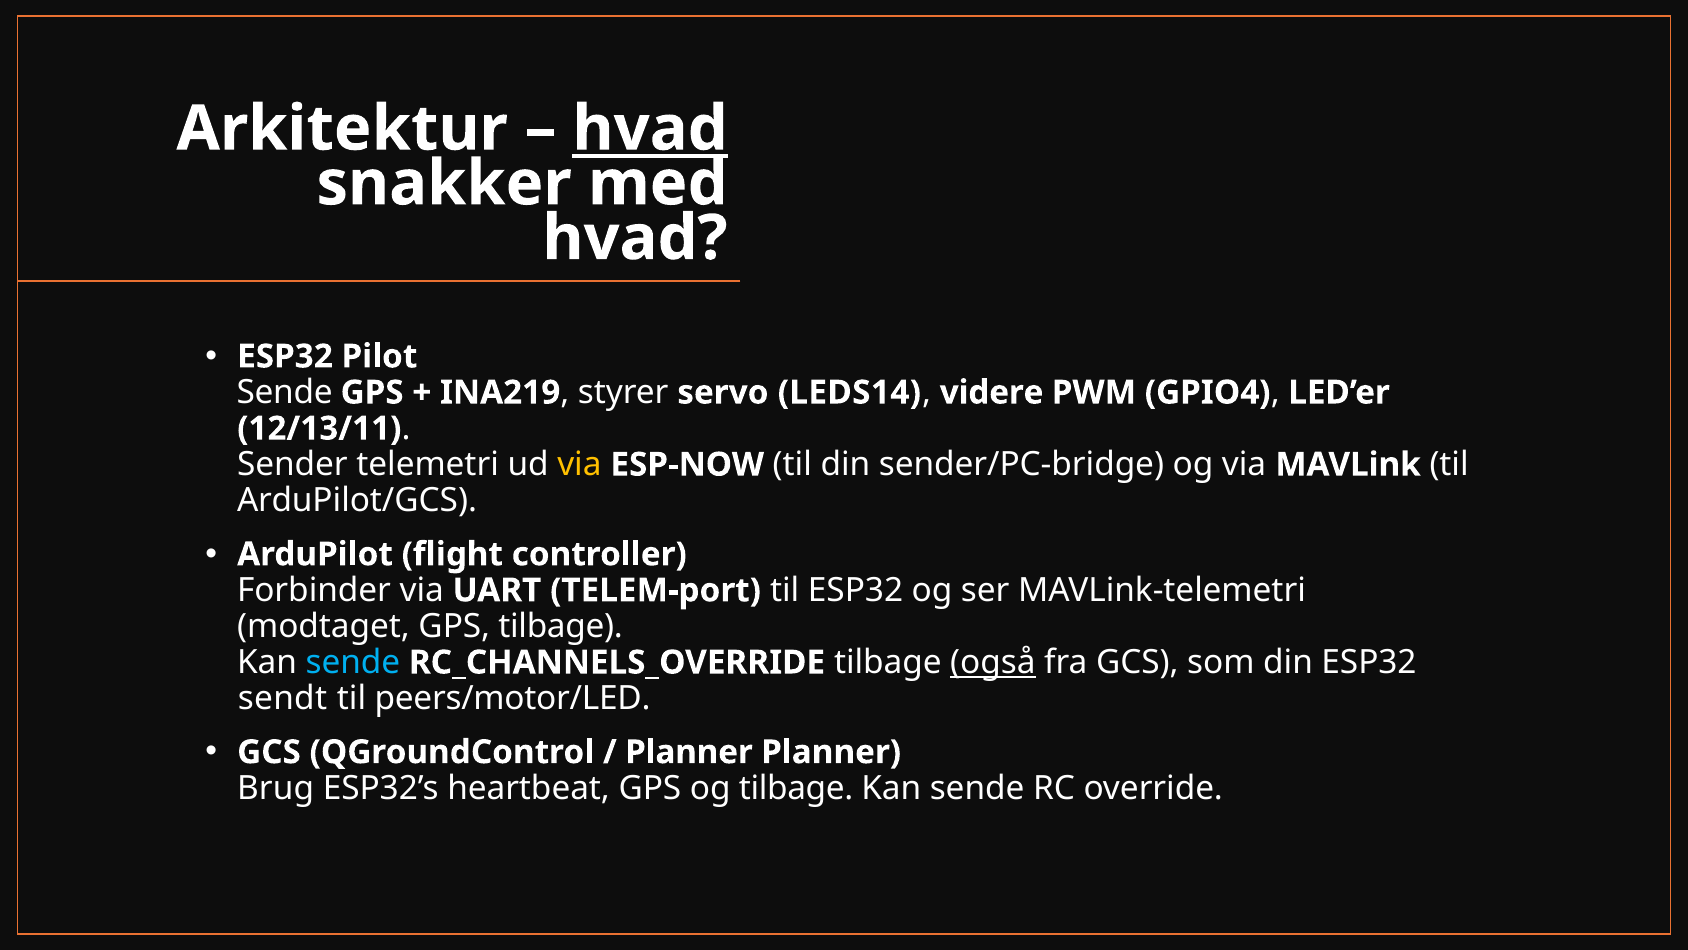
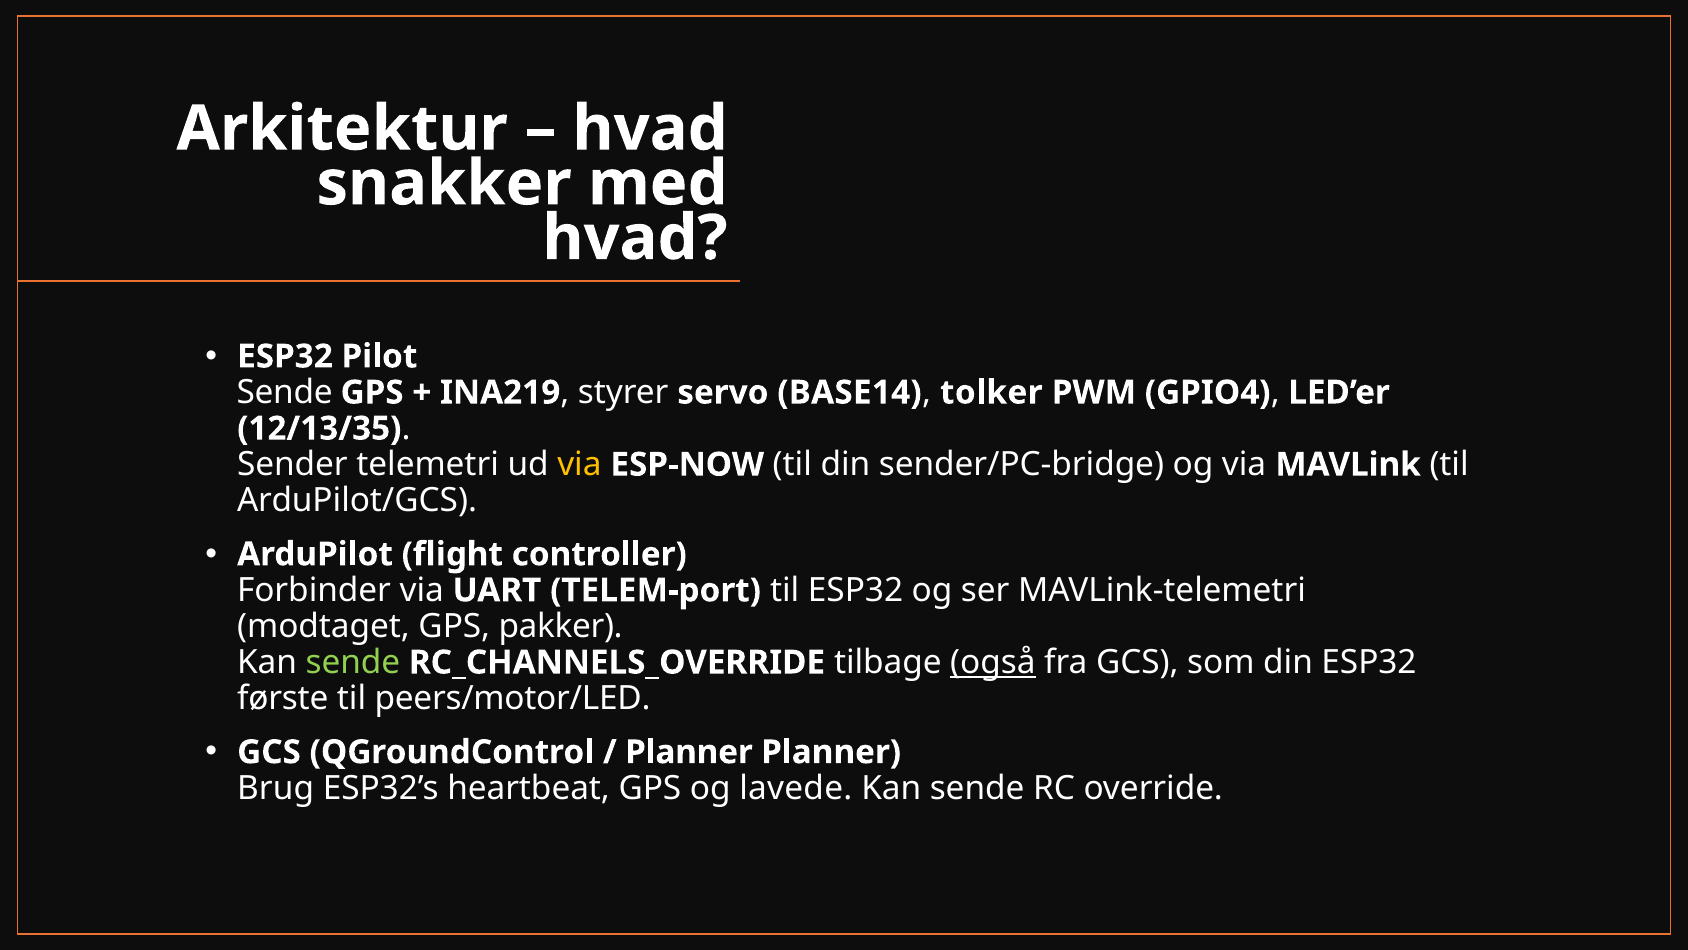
hvad underline: present -> none (650, 129)
LEDS14: LEDS14 -> BASE14 (849, 392)
videre: videre -> tolker (991, 392)
12/13/11: 12/13/11 -> 12/13/35 (319, 428)
GPS tilbage: tilbage -> pakker (561, 626)
sende colour: light blue -> light green (353, 662)
sendt: sendt -> første (283, 698)
og tilbage: tilbage -> lavede (796, 788)
